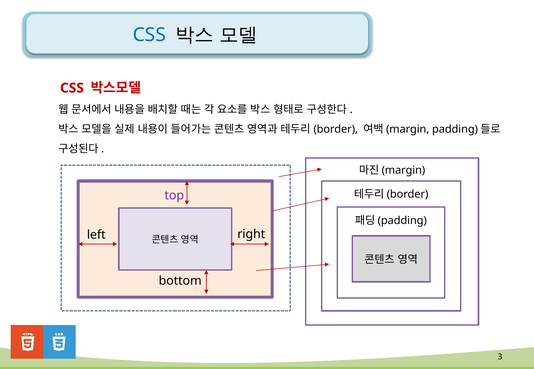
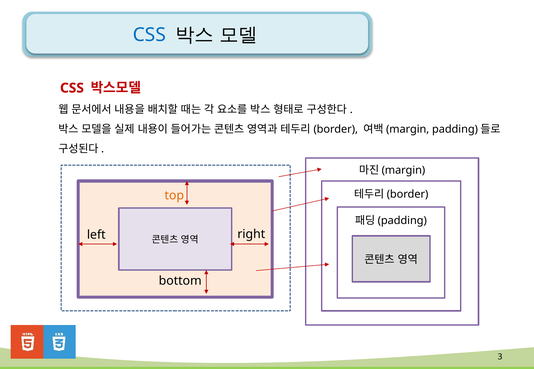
top colour: purple -> orange (174, 196)
